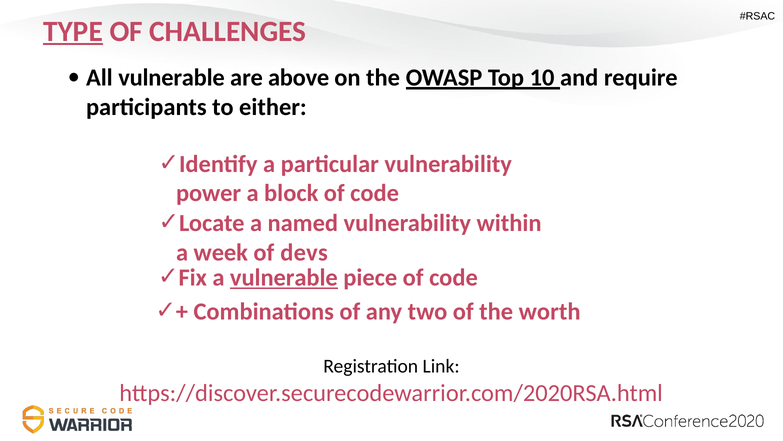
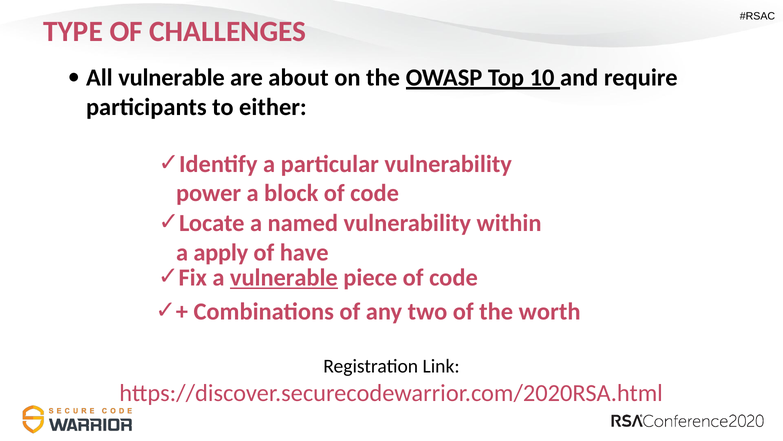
TYPE underline: present -> none (73, 31)
above: above -> about (298, 78)
week: week -> apply (221, 252)
devs: devs -> have (304, 252)
